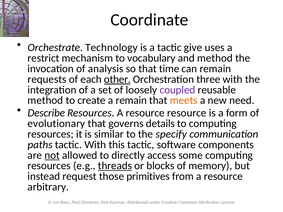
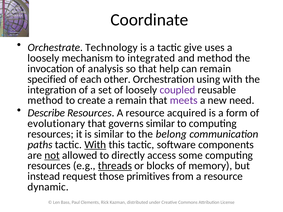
restrict: restrict -> loosely (43, 58)
vocabulary: vocabulary -> integrated (151, 58)
time: time -> help (169, 69)
requests: requests -> specified (47, 79)
other underline: present -> none (117, 79)
three: three -> using (208, 79)
meets colour: orange -> purple (184, 100)
resource resource: resource -> acquired (187, 113)
governs details: details -> similar (160, 124)
specify: specify -> belong (171, 134)
With underline: none -> present (95, 145)
arbitrary: arbitrary -> dynamic (48, 187)
